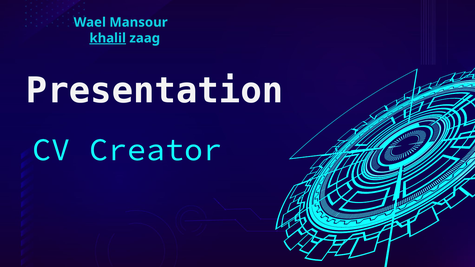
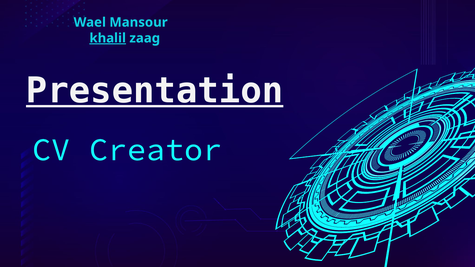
Presentation underline: none -> present (155, 91)
